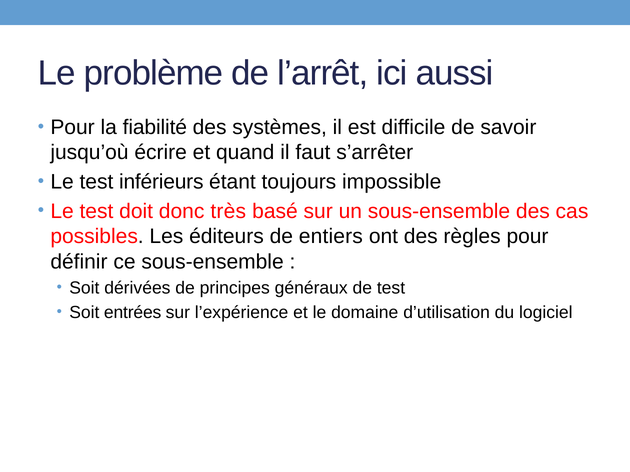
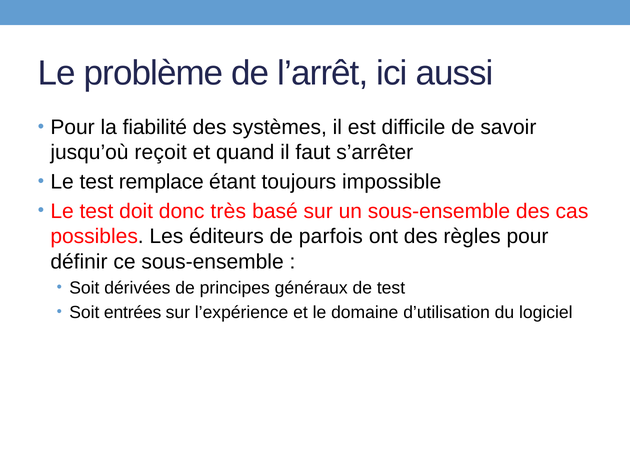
écrire: écrire -> reçoit (161, 153)
inférieurs: inférieurs -> remplace (161, 182)
entiers: entiers -> parfois (331, 237)
